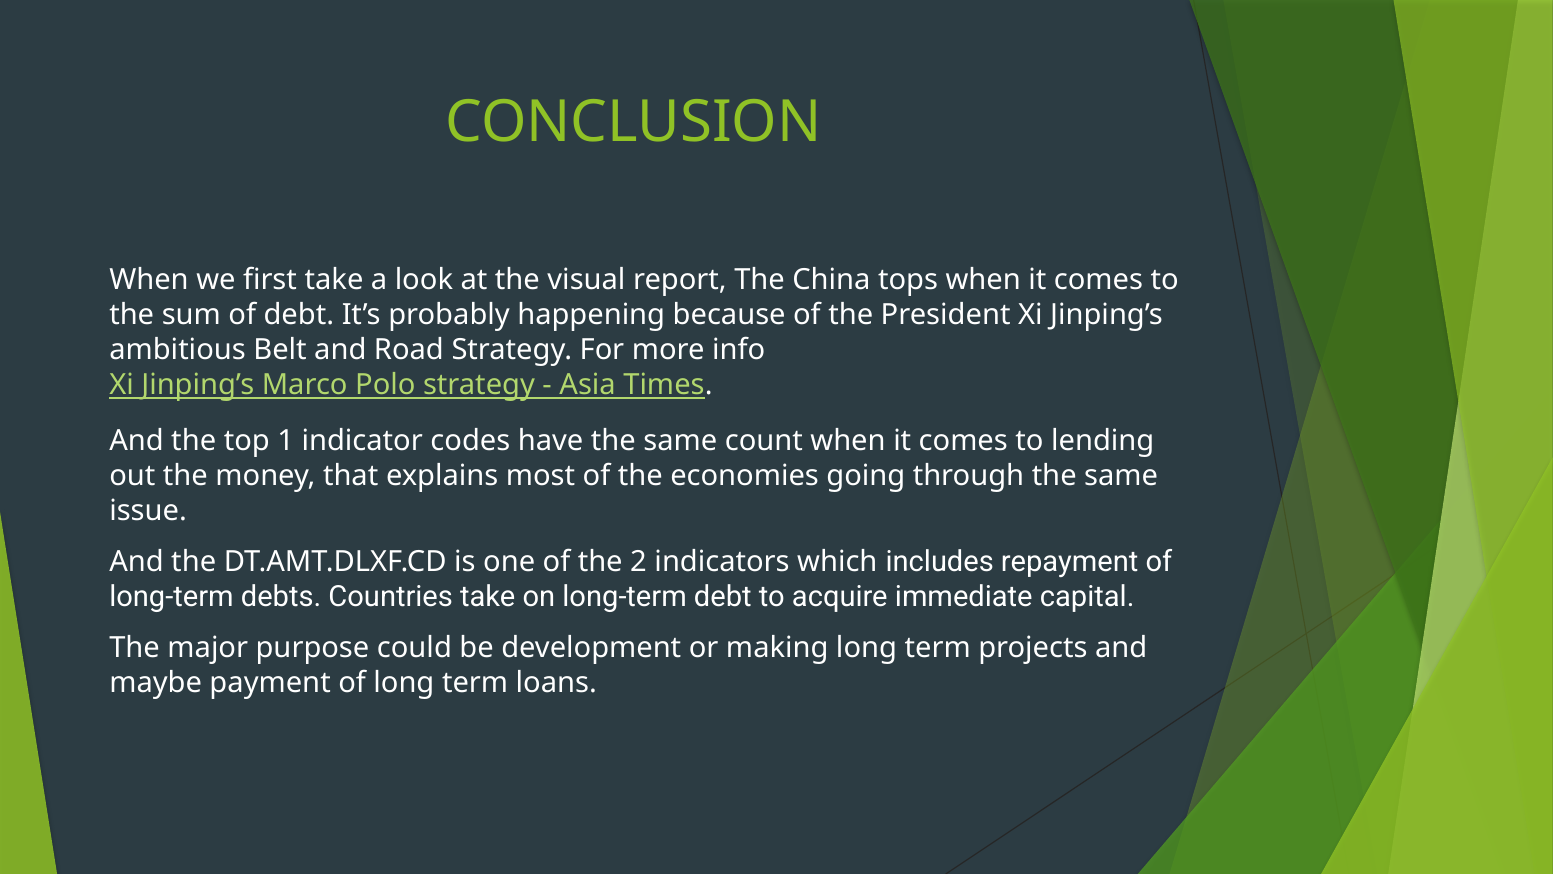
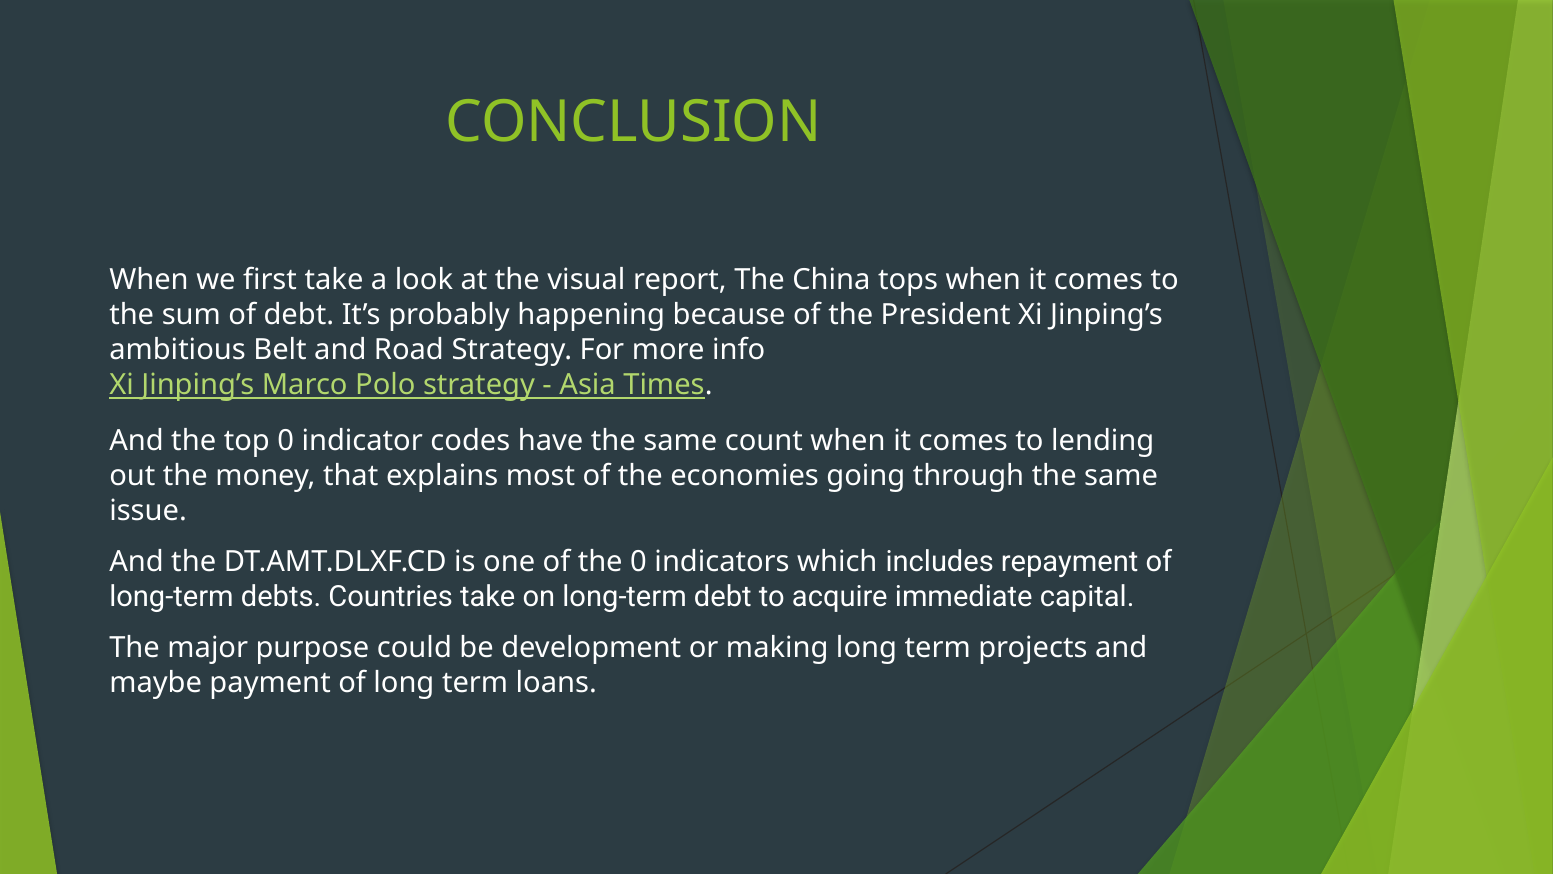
top 1: 1 -> 0 (286, 441)
the 2: 2 -> 0 (639, 562)
